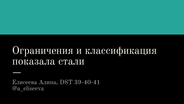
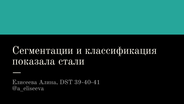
Ограничения: Ограничения -> Сегментации (43, 50)
